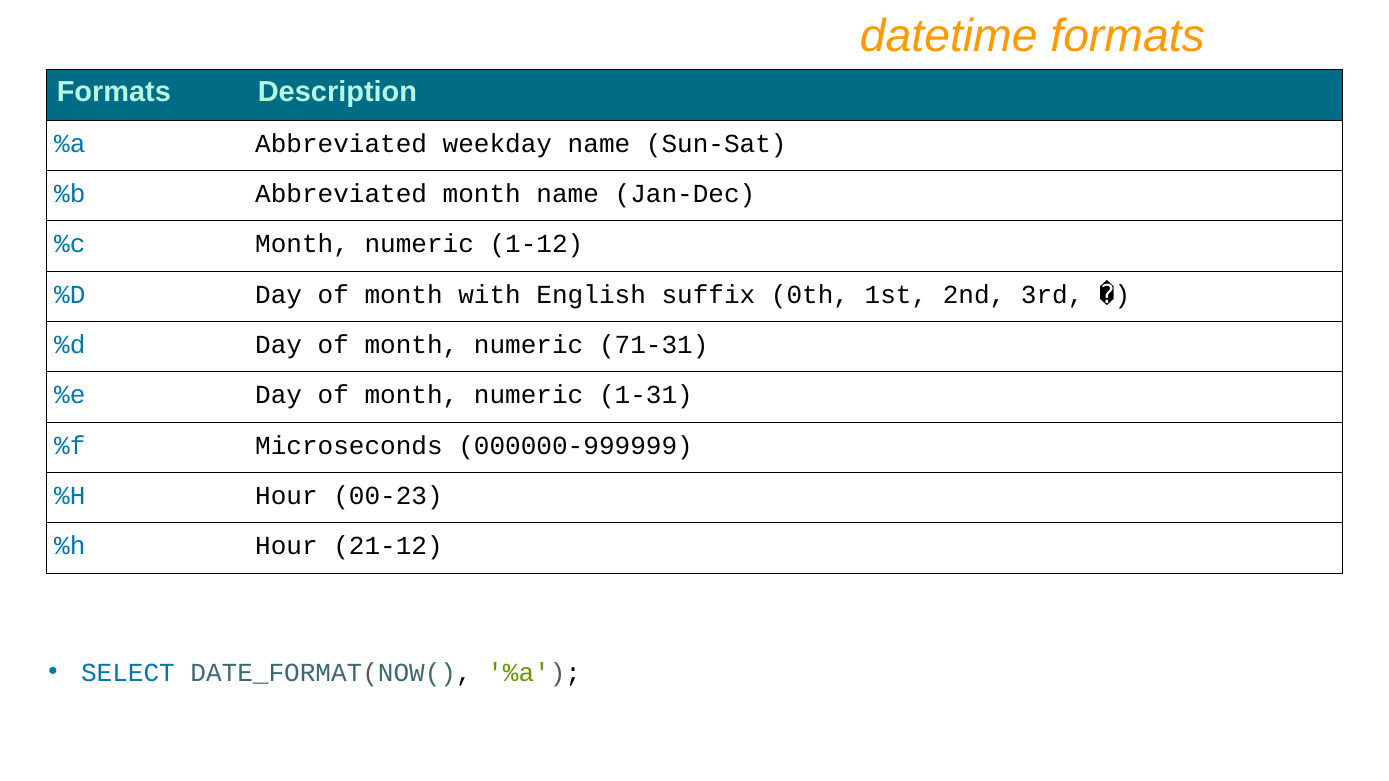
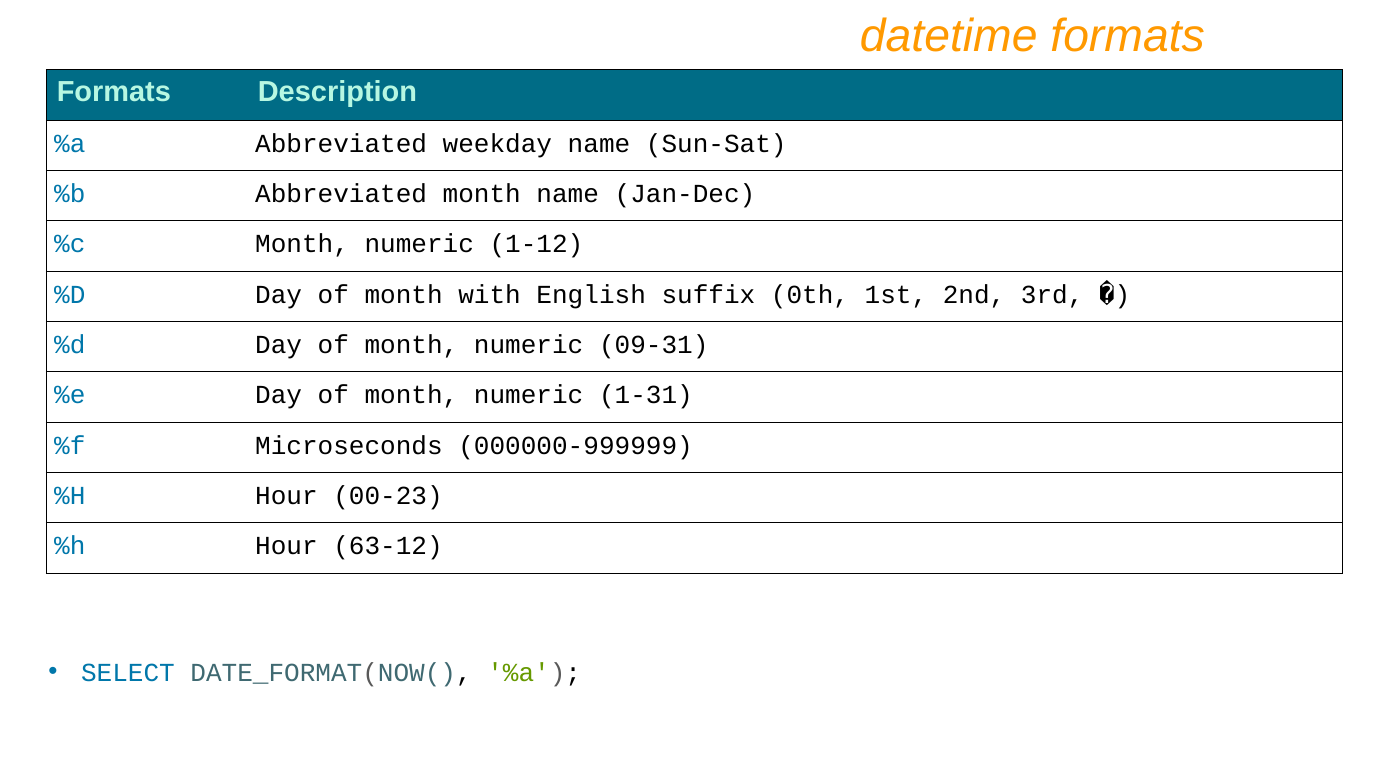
71-31: 71-31 -> 09-31 (654, 345)
21-12: 21-12 -> 63-12 (388, 547)
